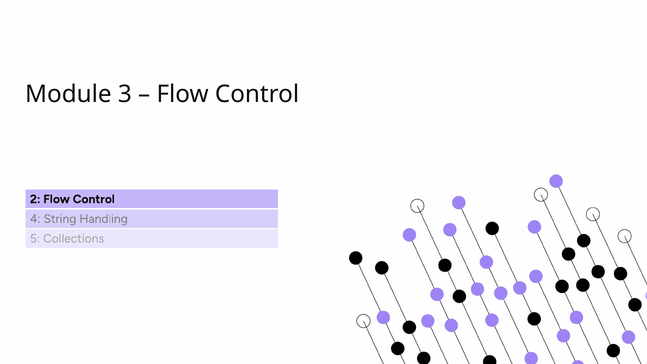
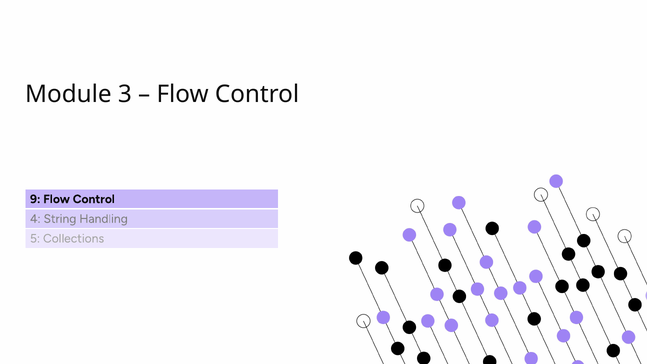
2: 2 -> 9 (35, 199)
